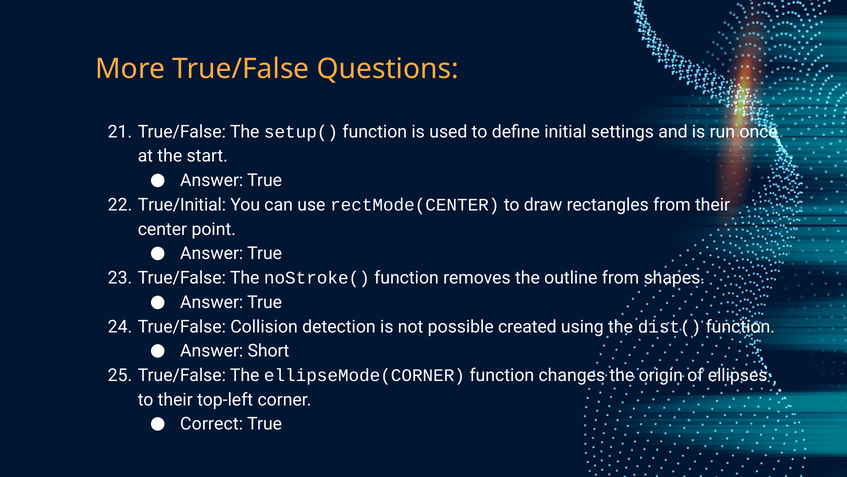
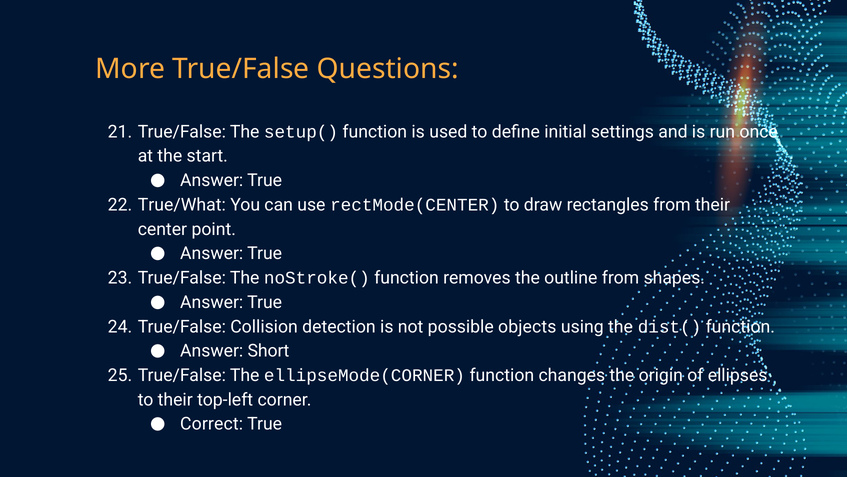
True/Initial: True/Initial -> True/What (182, 205)
created: created -> objects (527, 326)
